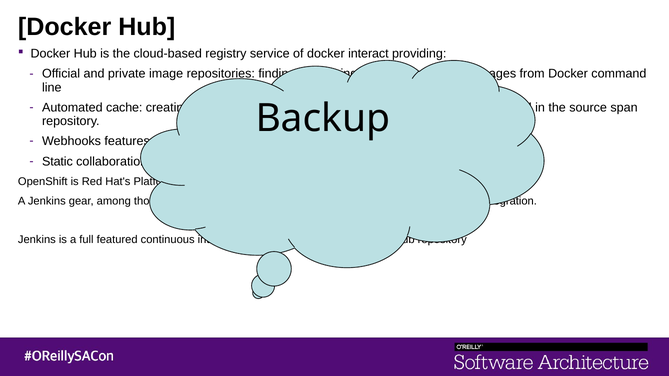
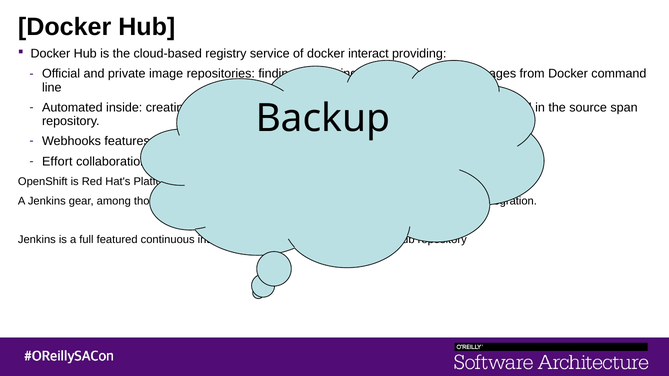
cache: cache -> inside (124, 108)
Static: Static -> Effort (57, 162)
